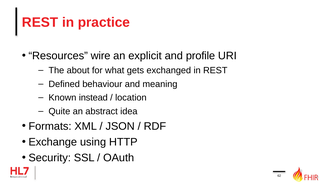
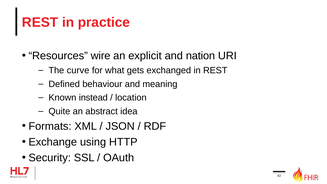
profile: profile -> nation (200, 56)
about: about -> curve (78, 70)
